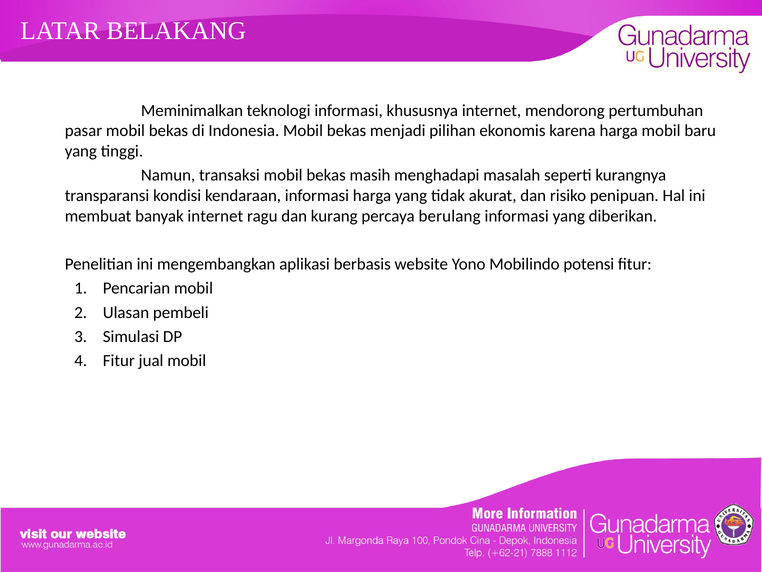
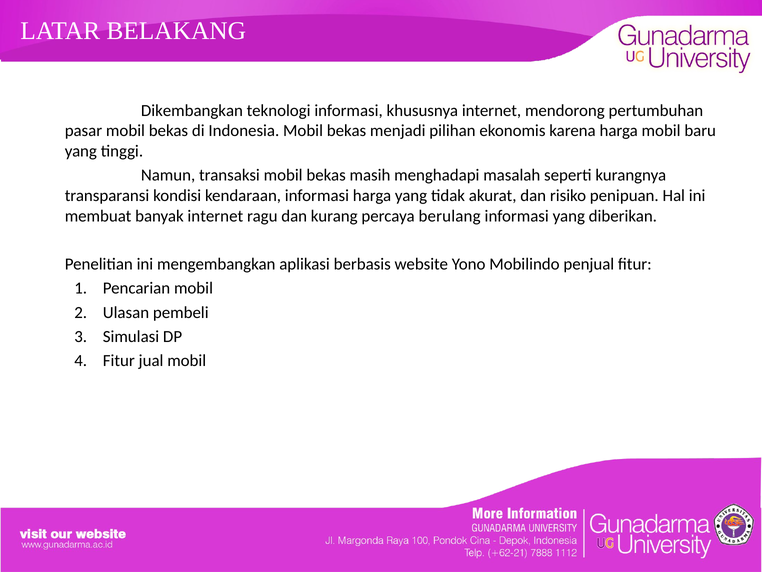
Meminimalkan: Meminimalkan -> Dikembangkan (192, 110)
potensi: potensi -> penjual (589, 264)
